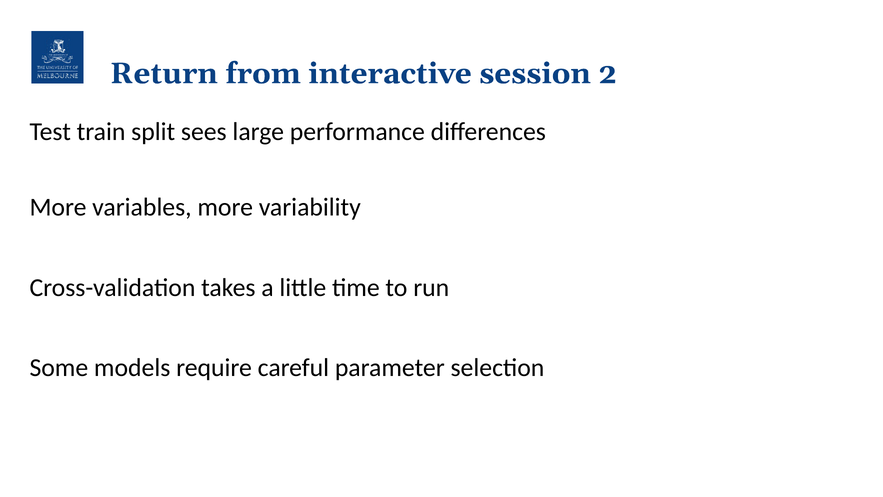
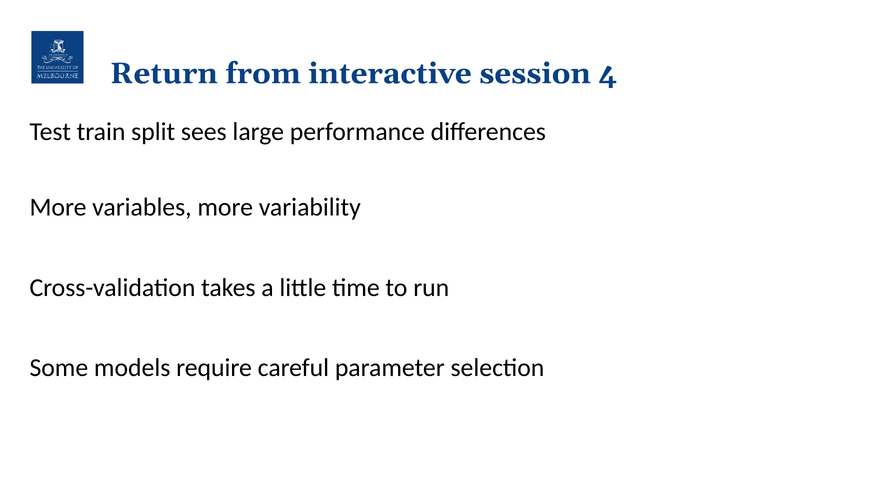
2: 2 -> 4 (608, 73)
